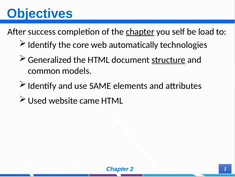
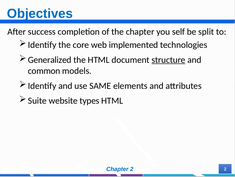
chapter underline: present -> none (140, 32)
load: load -> split (206, 32)
automatically: automatically -> implemented (134, 45)
Used: Used -> Suite (37, 100)
came: came -> types (90, 100)
